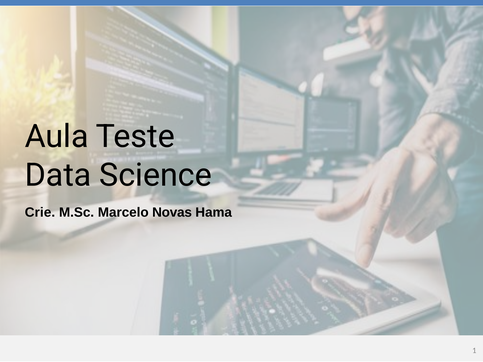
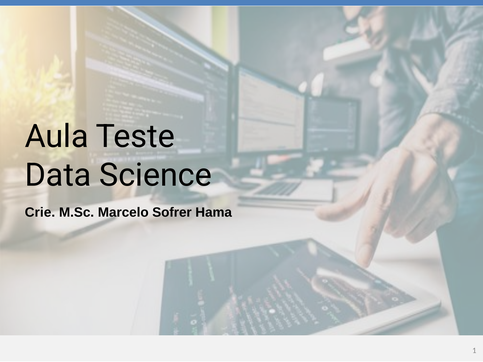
Novas: Novas -> Sofrer (172, 213)
